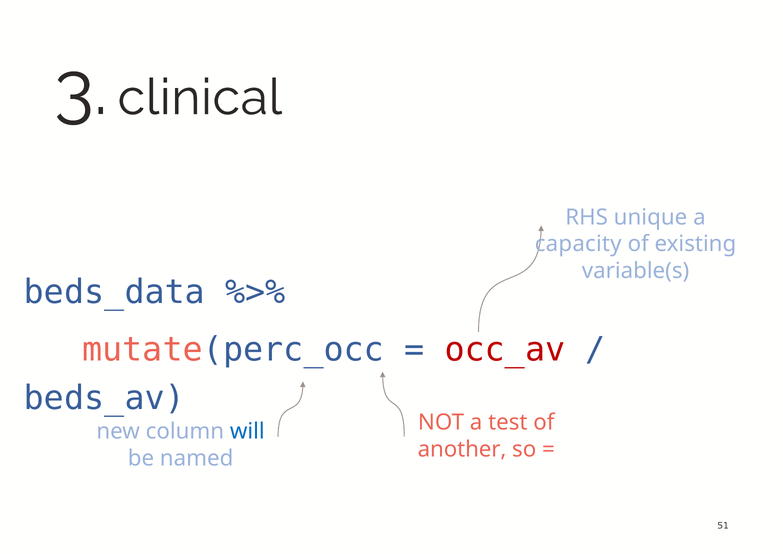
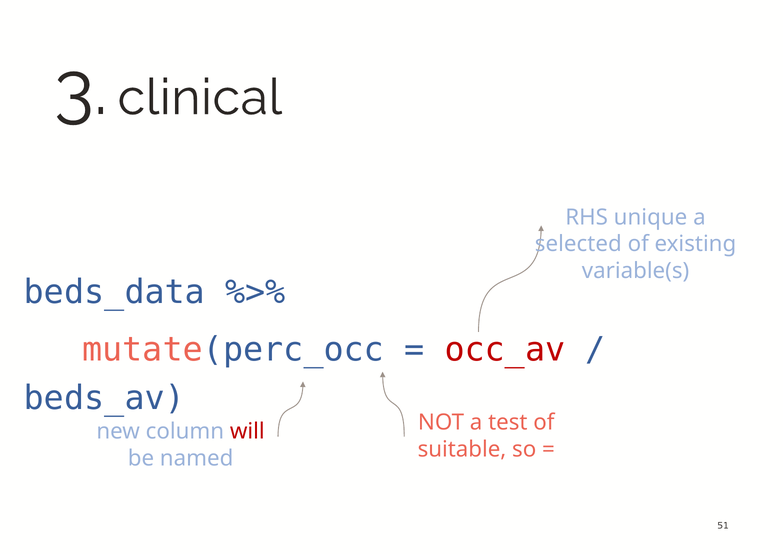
capacity: capacity -> selected (578, 244)
will colour: blue -> red (247, 431)
another: another -> suitable (462, 449)
